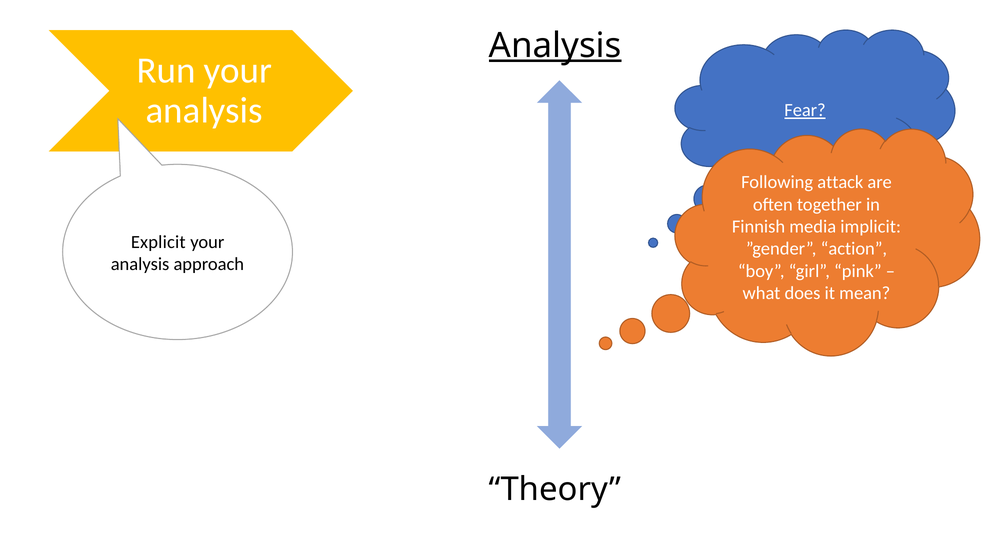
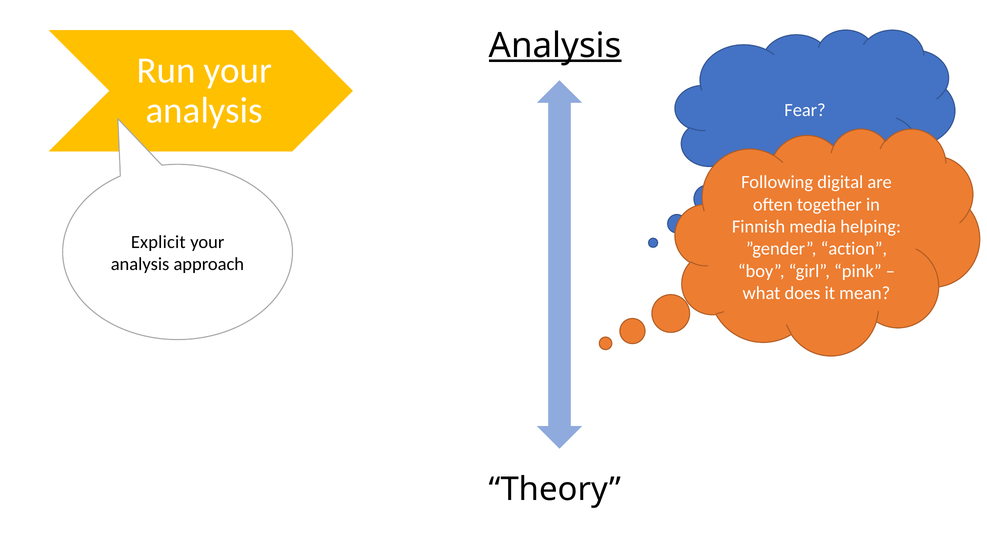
Fear underline: present -> none (805, 110)
attack: attack -> digital (840, 182)
implicit: implicit -> helping (871, 227)
